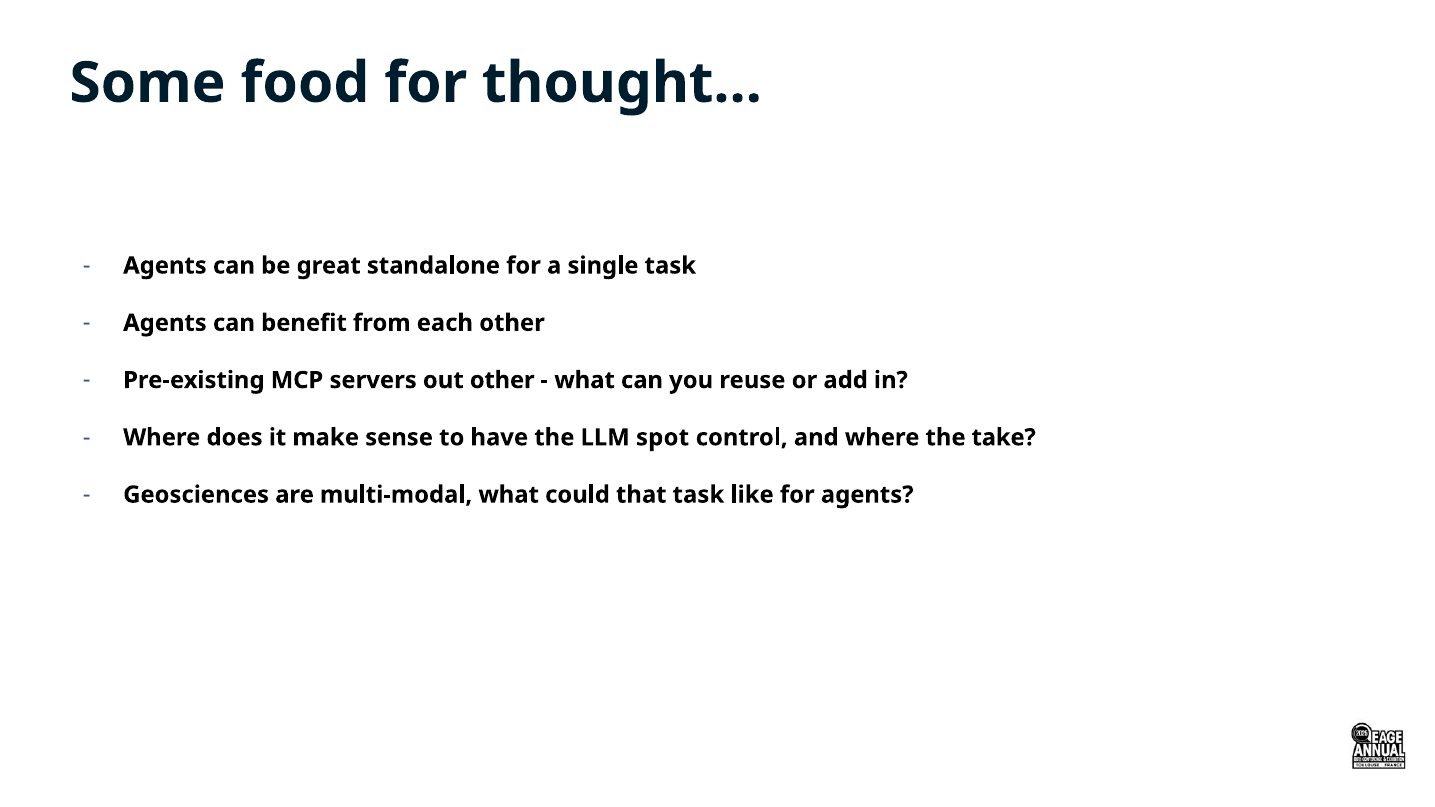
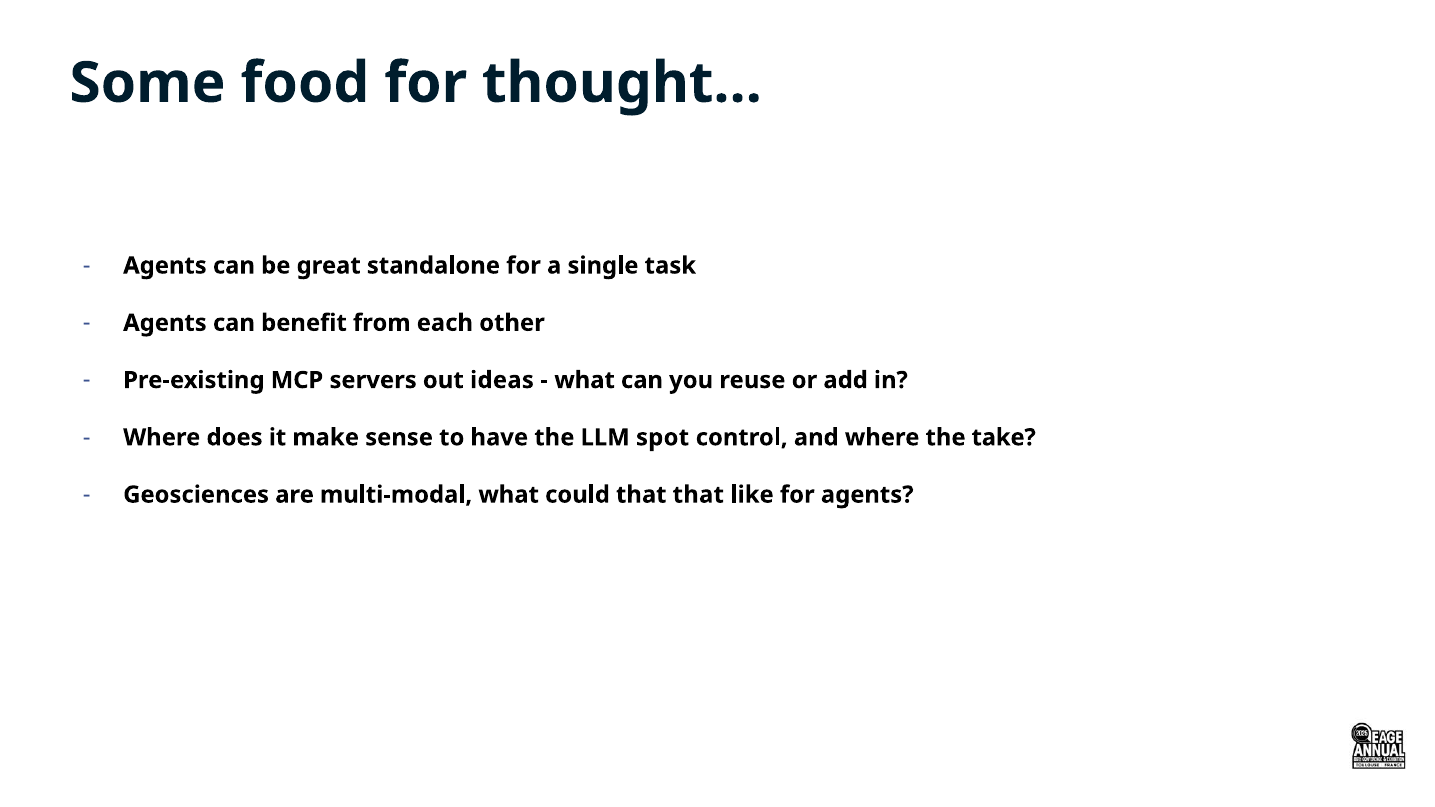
out other: other -> ideas (502, 380)
that task: task -> that (698, 495)
